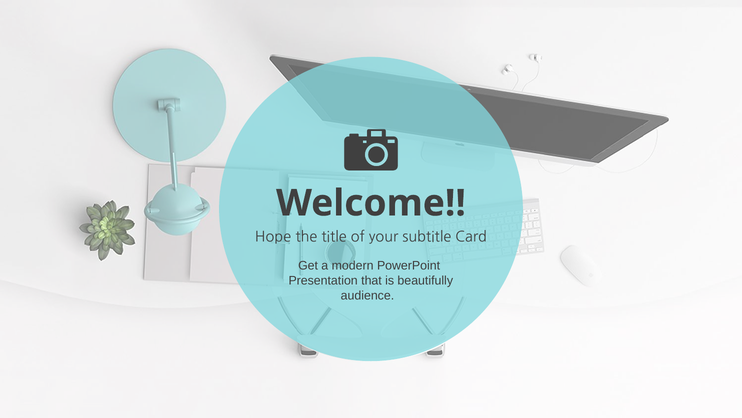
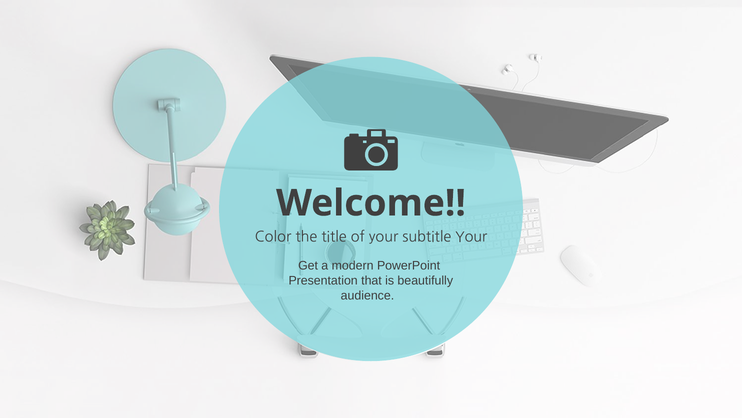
Hope: Hope -> Color (273, 236)
subtitle Card: Card -> Your (471, 236)
